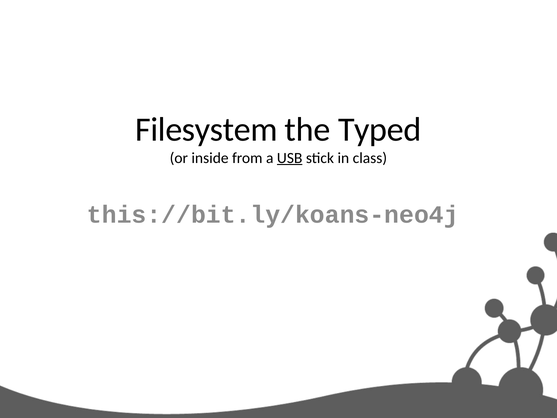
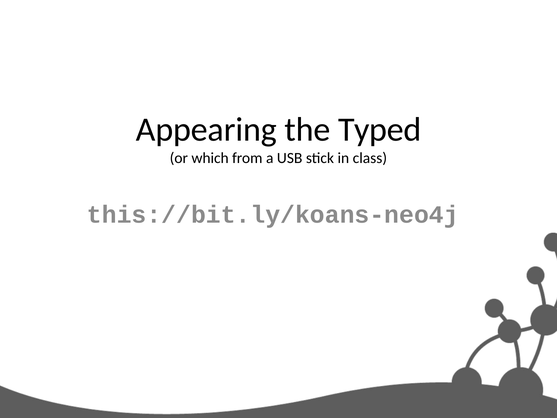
Filesystem: Filesystem -> Appearing (206, 129)
inside: inside -> which (210, 158)
USB underline: present -> none (290, 158)
